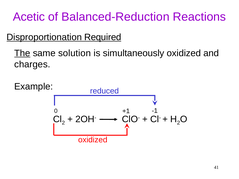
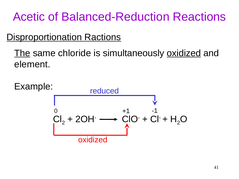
Required: Required -> Ractions (103, 37)
solution: solution -> chloride (75, 53)
oxidized underline: none -> present (184, 53)
charges: charges -> element (32, 64)
